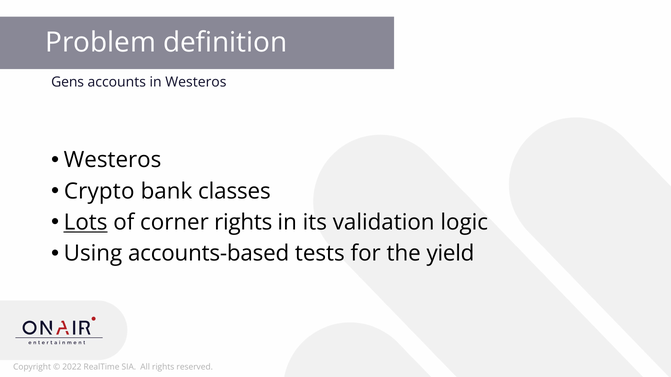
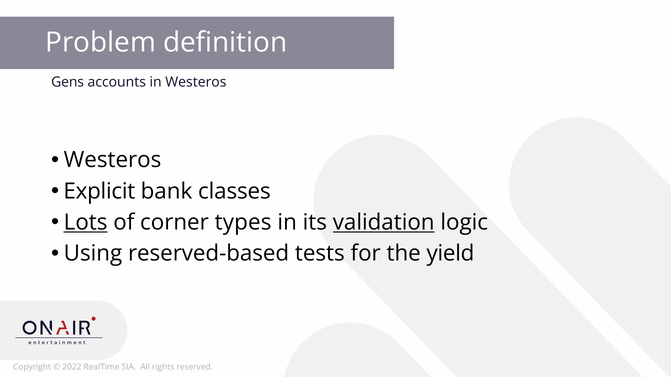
Crypto: Crypto -> Explicit (99, 191)
corner rights: rights -> types (243, 223)
validation underline: none -> present (384, 223)
accounts-based: accounts-based -> reserved-based (209, 254)
